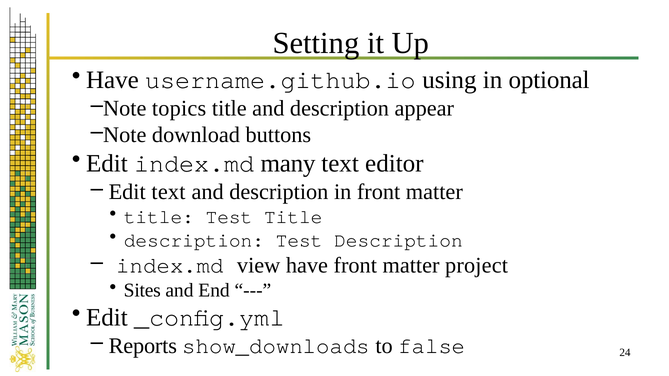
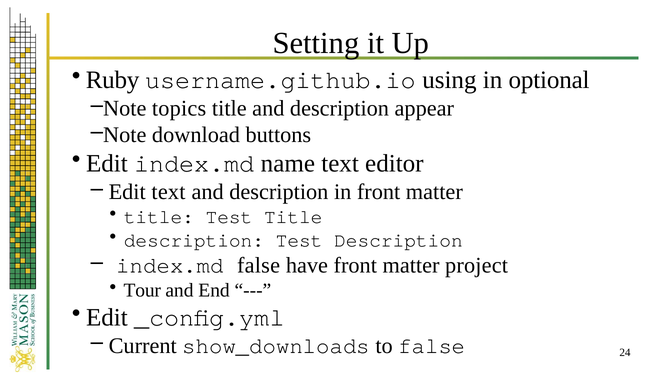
Have: Have -> Ruby (113, 80)
many: many -> name (288, 164)
index.md view: view -> false (259, 266)
Sites: Sites -> Tour (142, 291)
Reports: Reports -> Current (143, 346)
